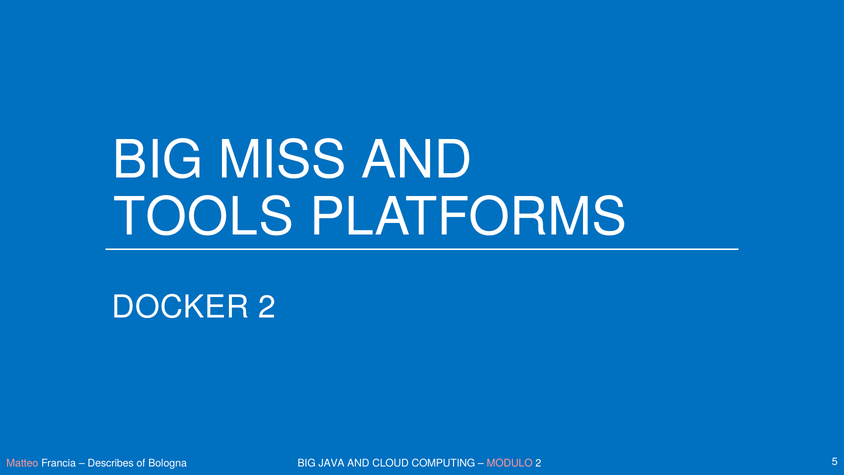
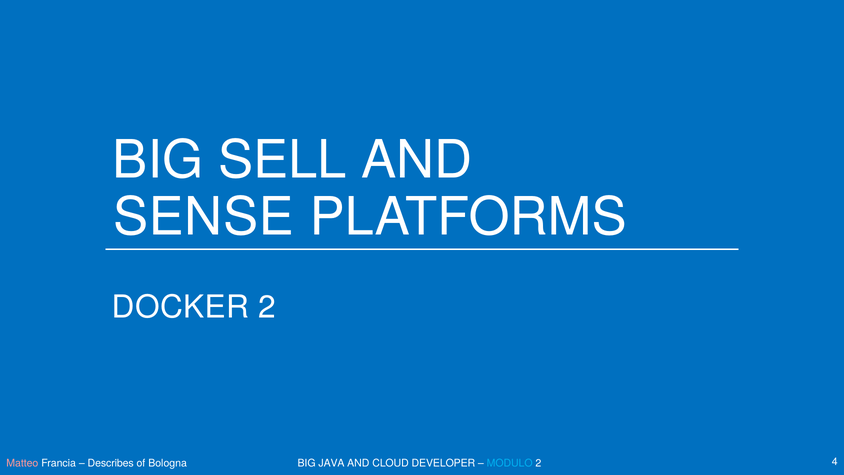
MISS: MISS -> SELL (282, 160)
TOOLS: TOOLS -> SENSE (204, 217)
COMPUTING: COMPUTING -> DEVELOPER (443, 463)
MODULO colour: pink -> light blue (510, 463)
5: 5 -> 4 (835, 462)
